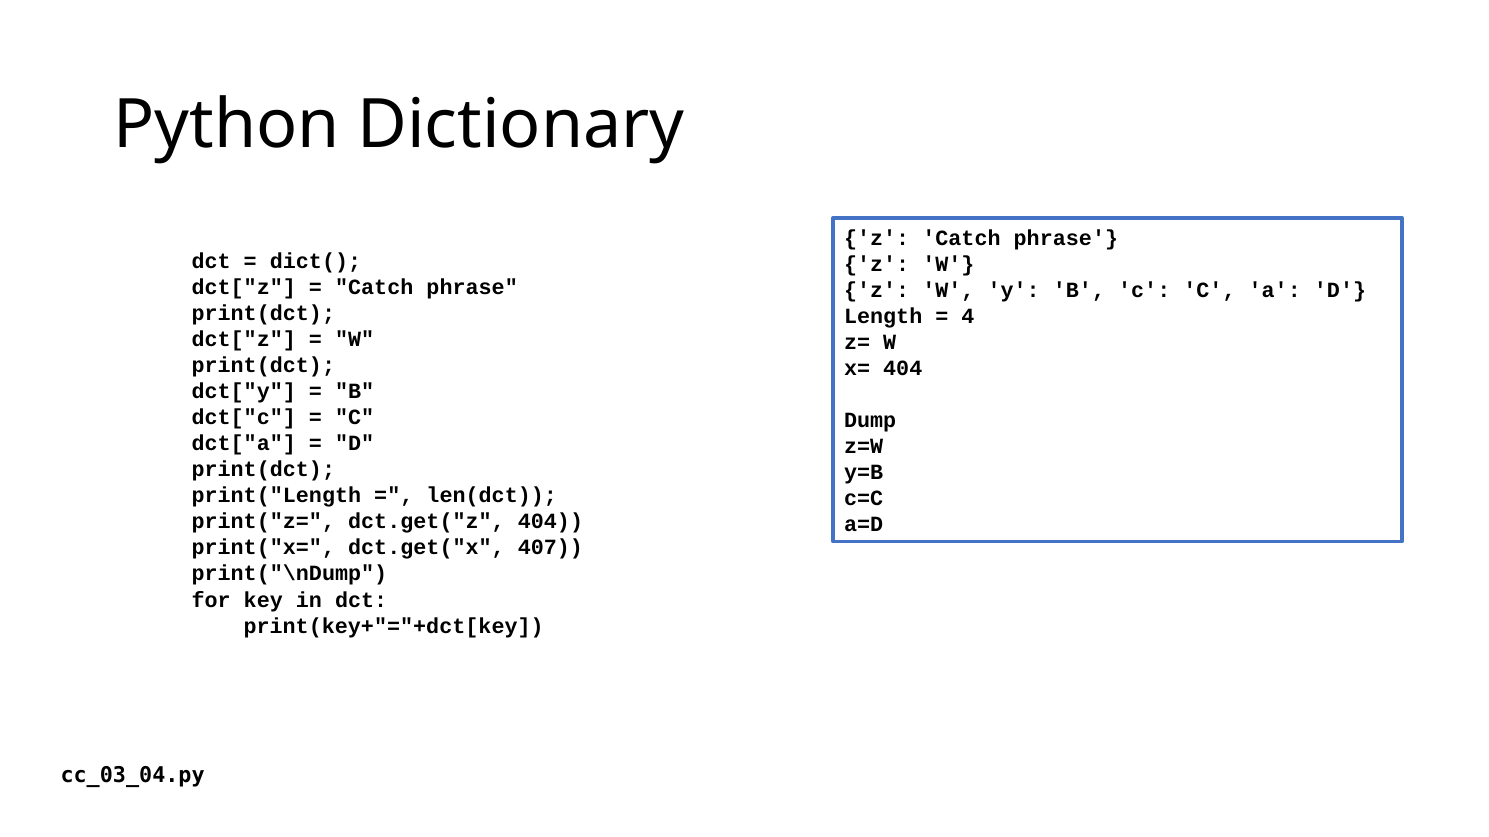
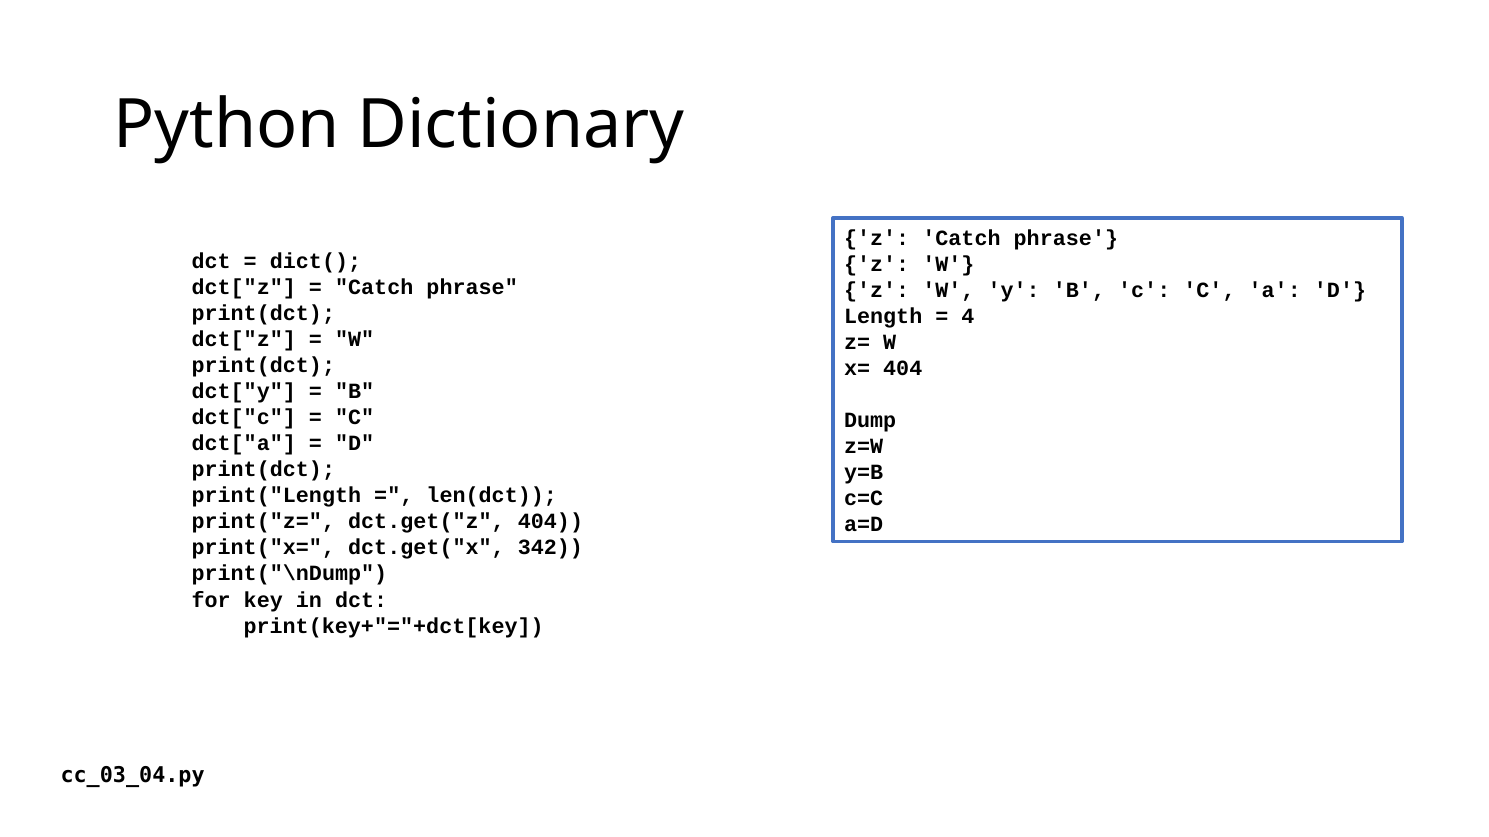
407: 407 -> 342 (550, 548)
